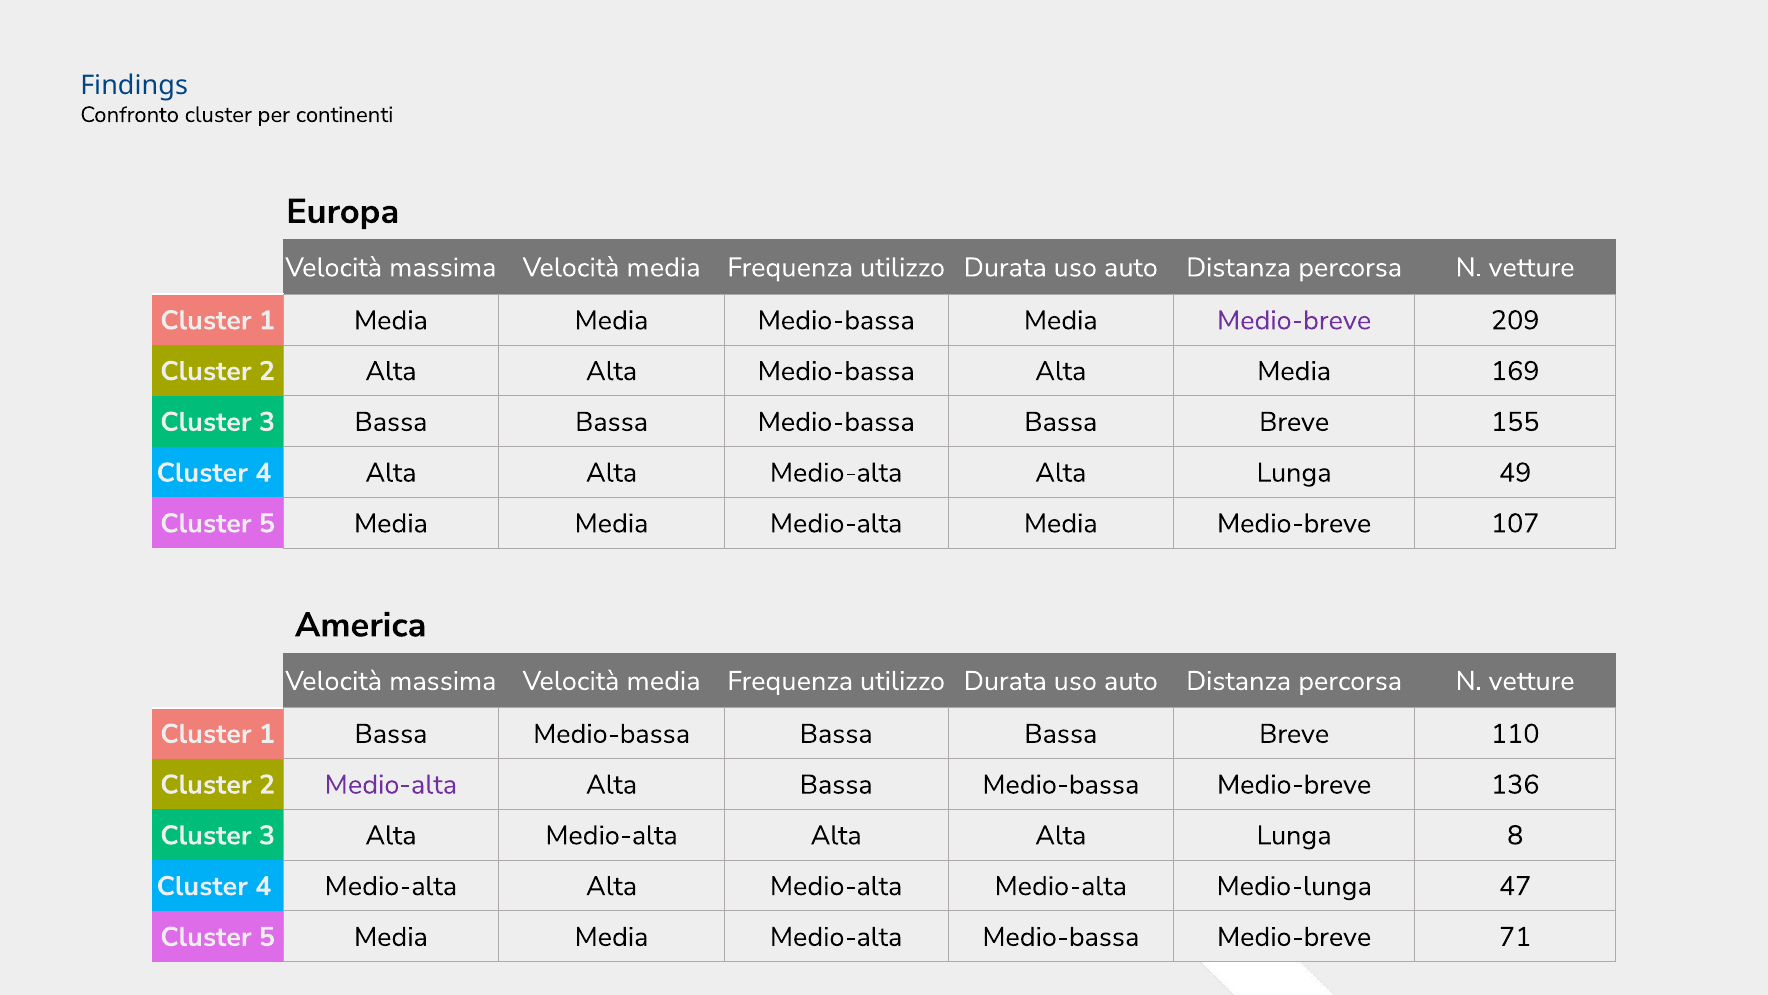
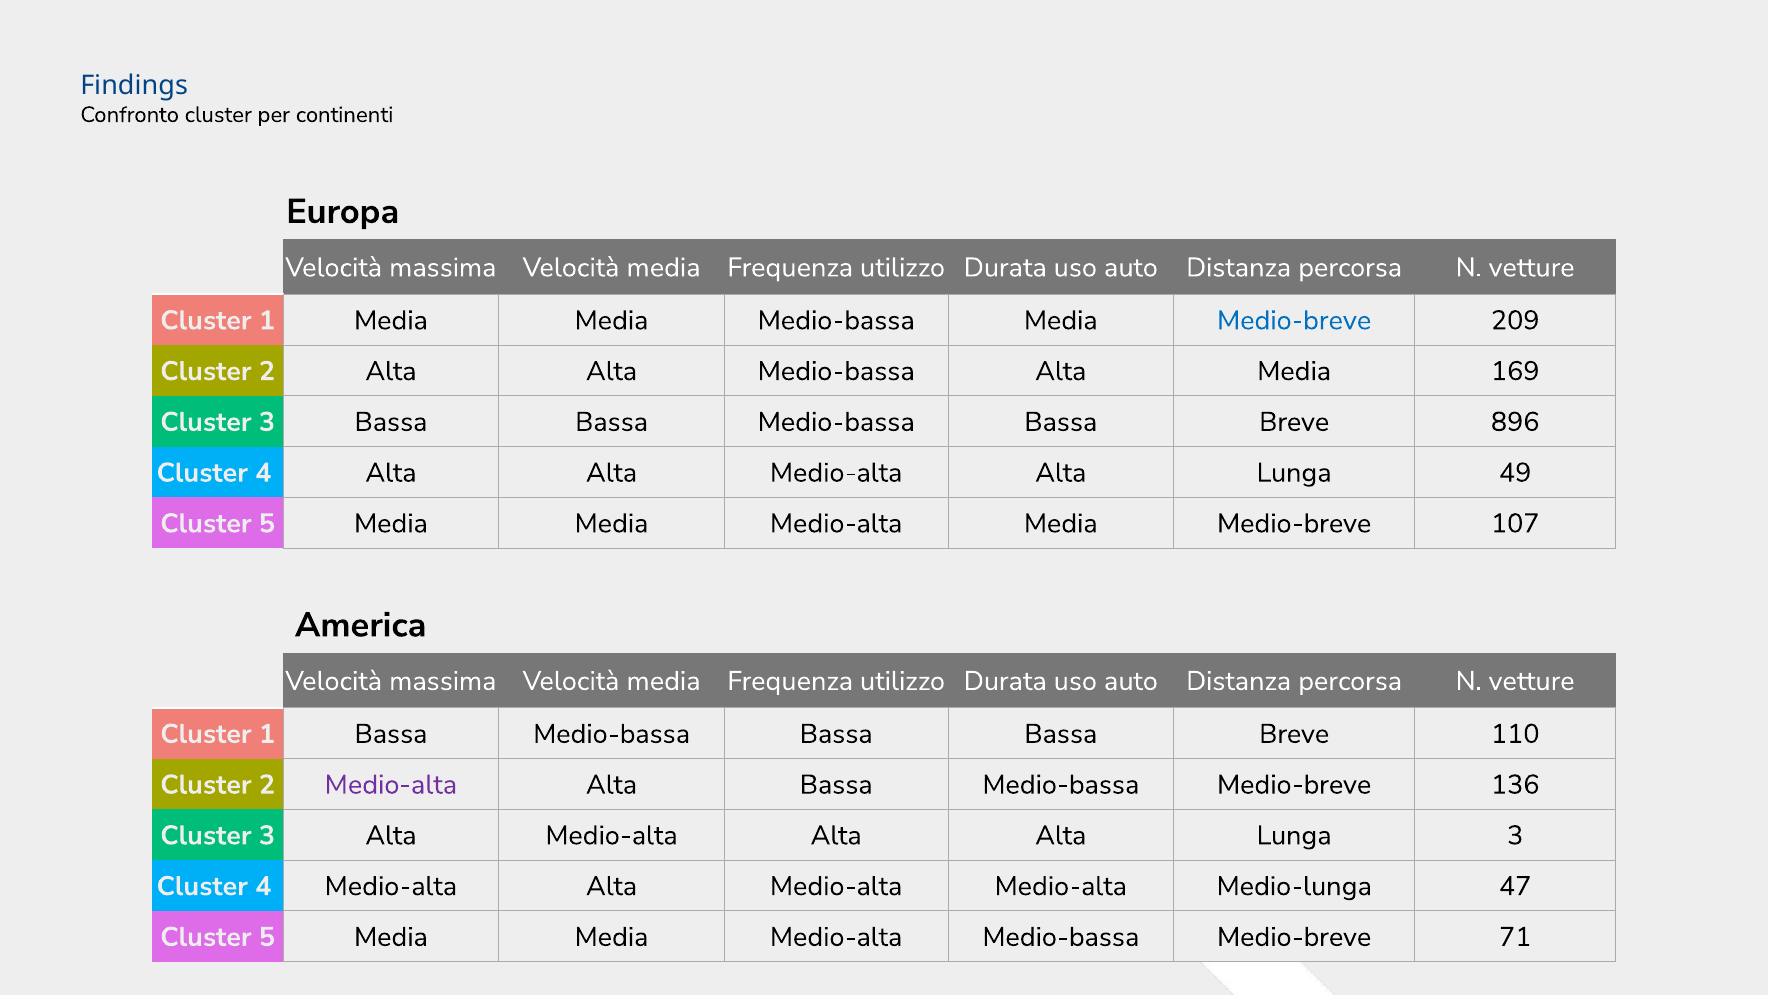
Medio-breve colour: purple -> blue (1294, 320)
155: 155 -> 896 (1515, 422)
Lunga 8: 8 -> 3 (1515, 835)
